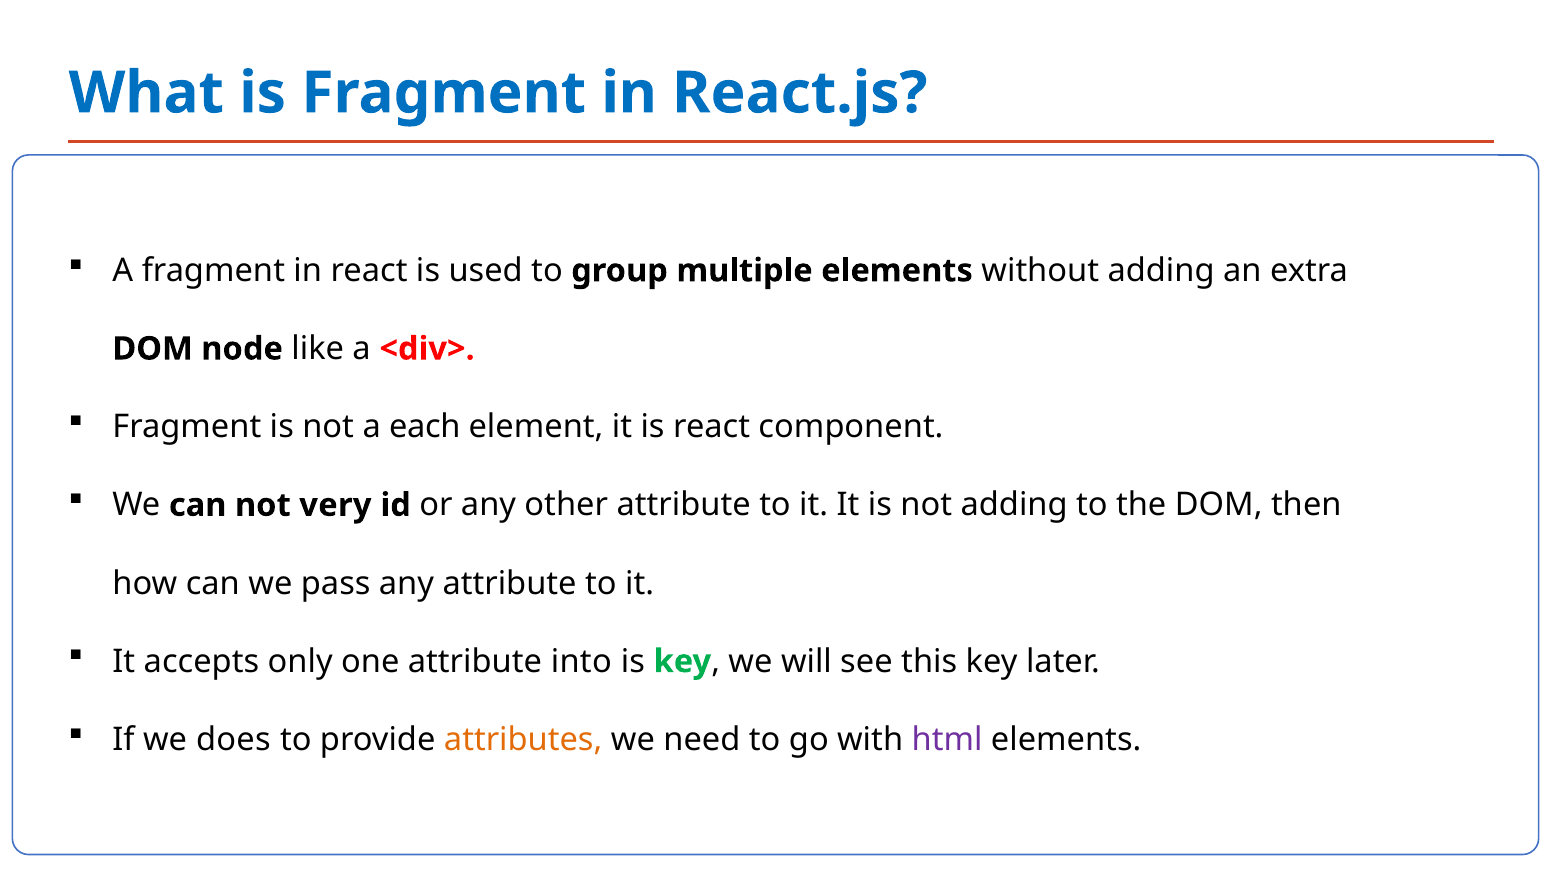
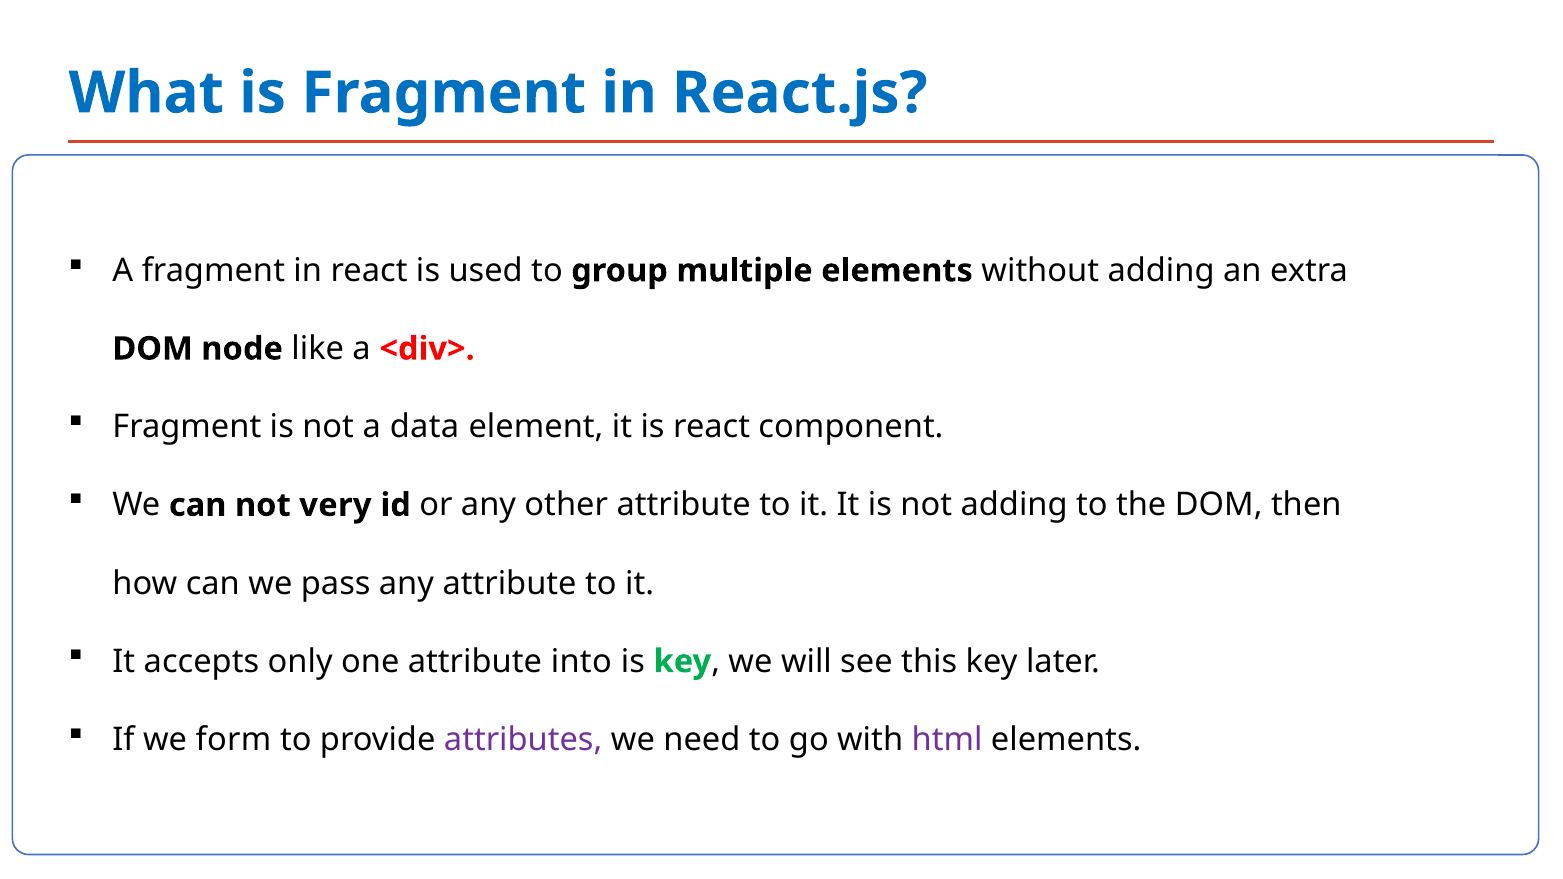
each: each -> data (425, 427)
does: does -> form (233, 740)
attributes colour: orange -> purple (523, 740)
